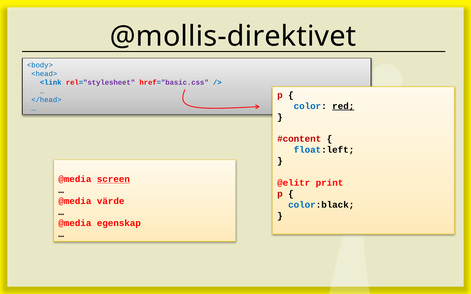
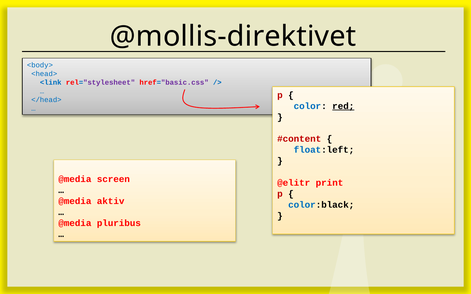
screen underline: present -> none (113, 179)
värde: värde -> aktiv (111, 201)
egenskap: egenskap -> pluribus (119, 223)
